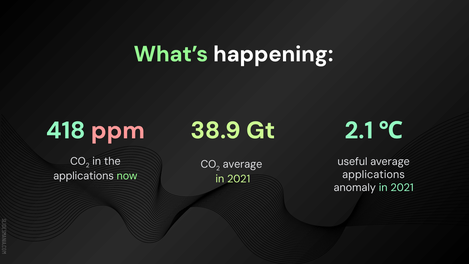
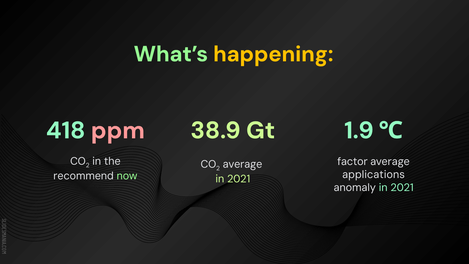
happening colour: white -> yellow (273, 54)
2.1: 2.1 -> 1.9 (359, 130)
useful: useful -> factor (352, 162)
applications: applications -> recommend (84, 176)
